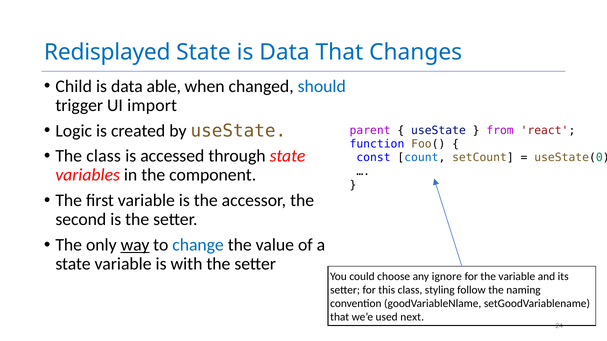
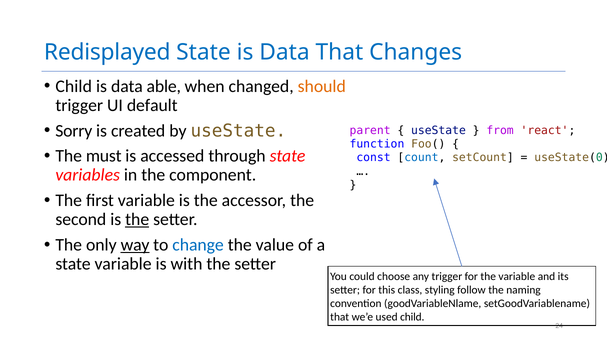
should colour: blue -> orange (322, 86)
import: import -> default (152, 105)
Logic: Logic -> Sorry (74, 131)
The class: class -> must (104, 156)
the underline: none -> present (137, 220)
any ignore: ignore -> trigger (447, 277)
used next: next -> child (412, 318)
